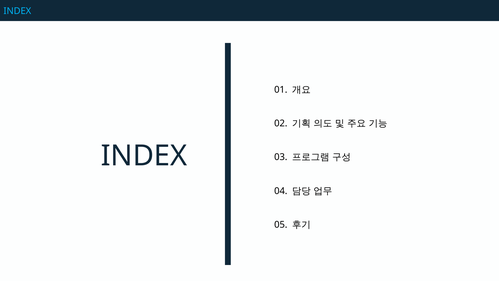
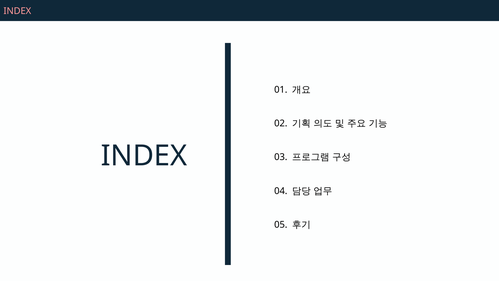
INDEX colour: light blue -> pink (17, 11)
